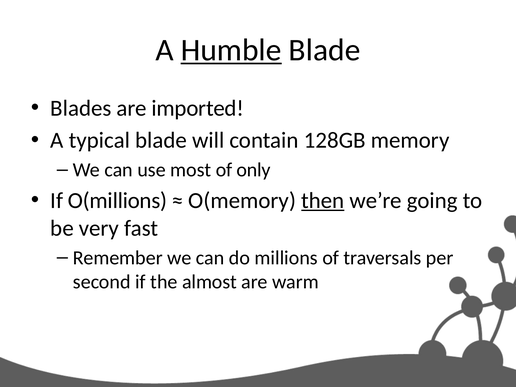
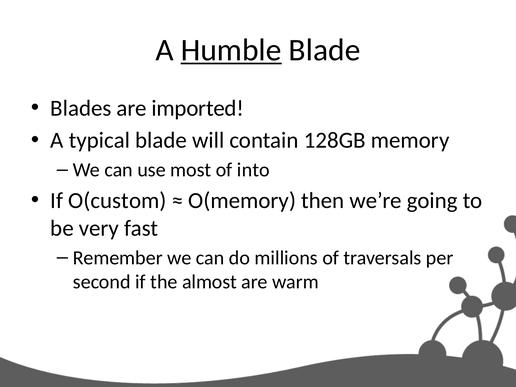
only: only -> into (253, 170)
O(millions: O(millions -> O(custom (117, 201)
then underline: present -> none (323, 201)
